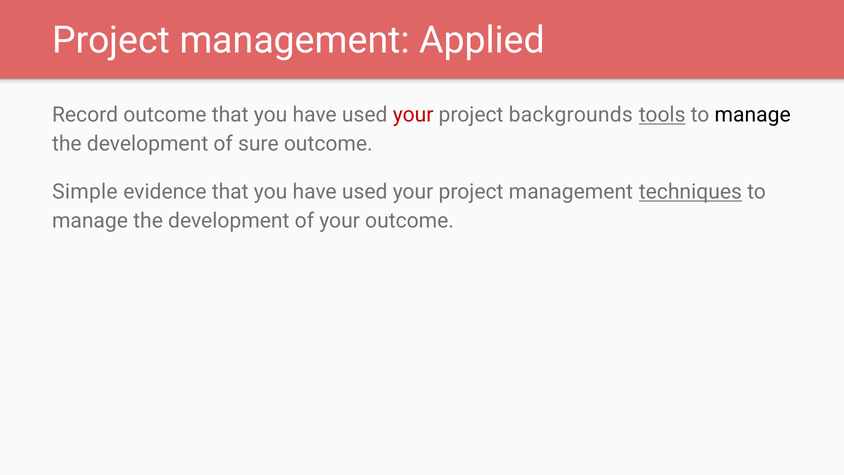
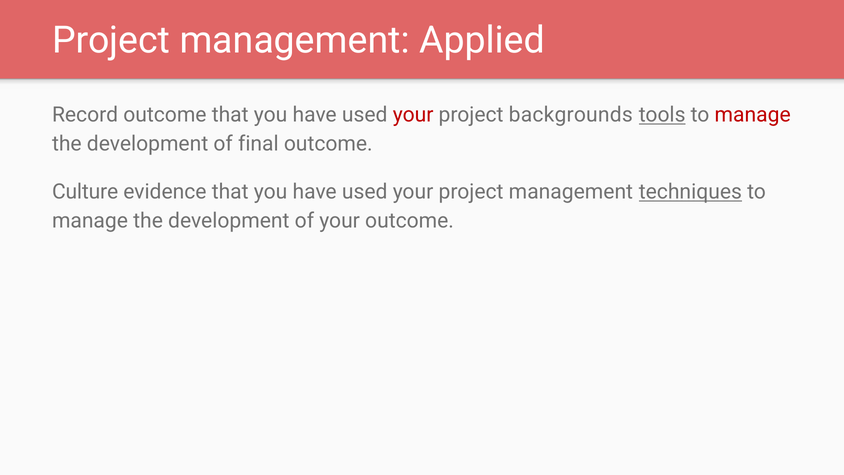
manage colour: black -> red (753, 115)
sure: sure -> final (258, 144)
Simple: Simple -> Culture (85, 192)
